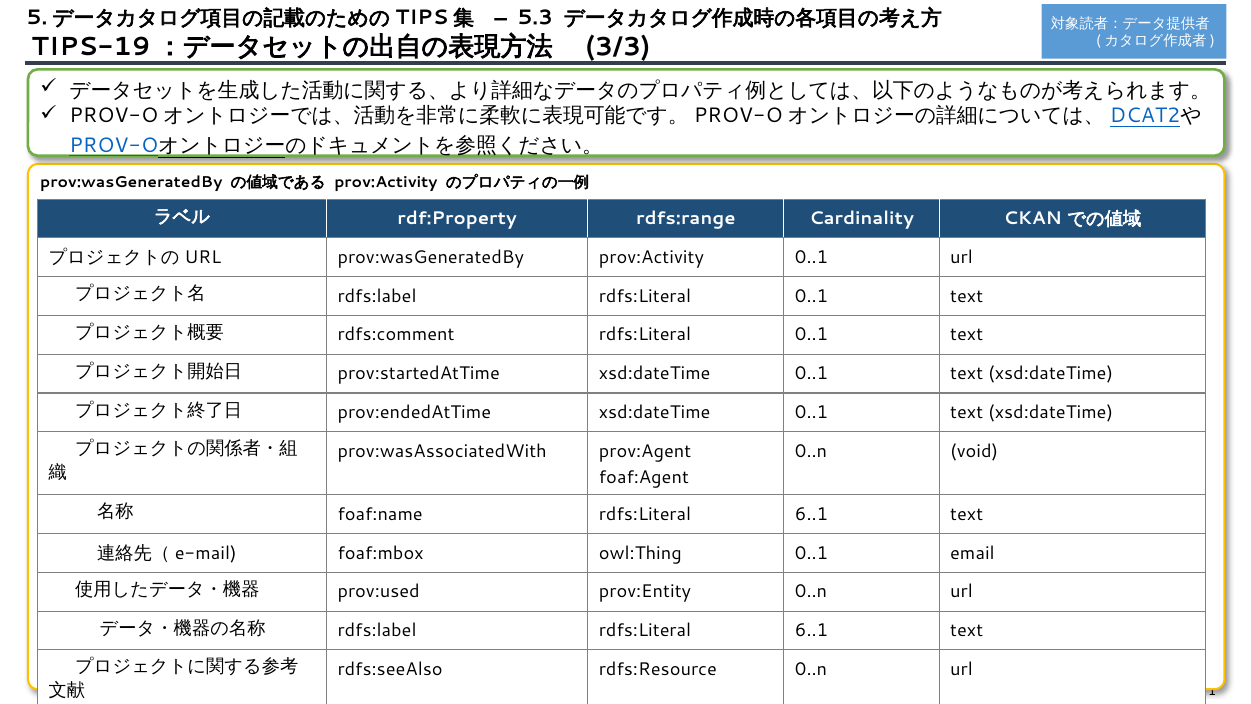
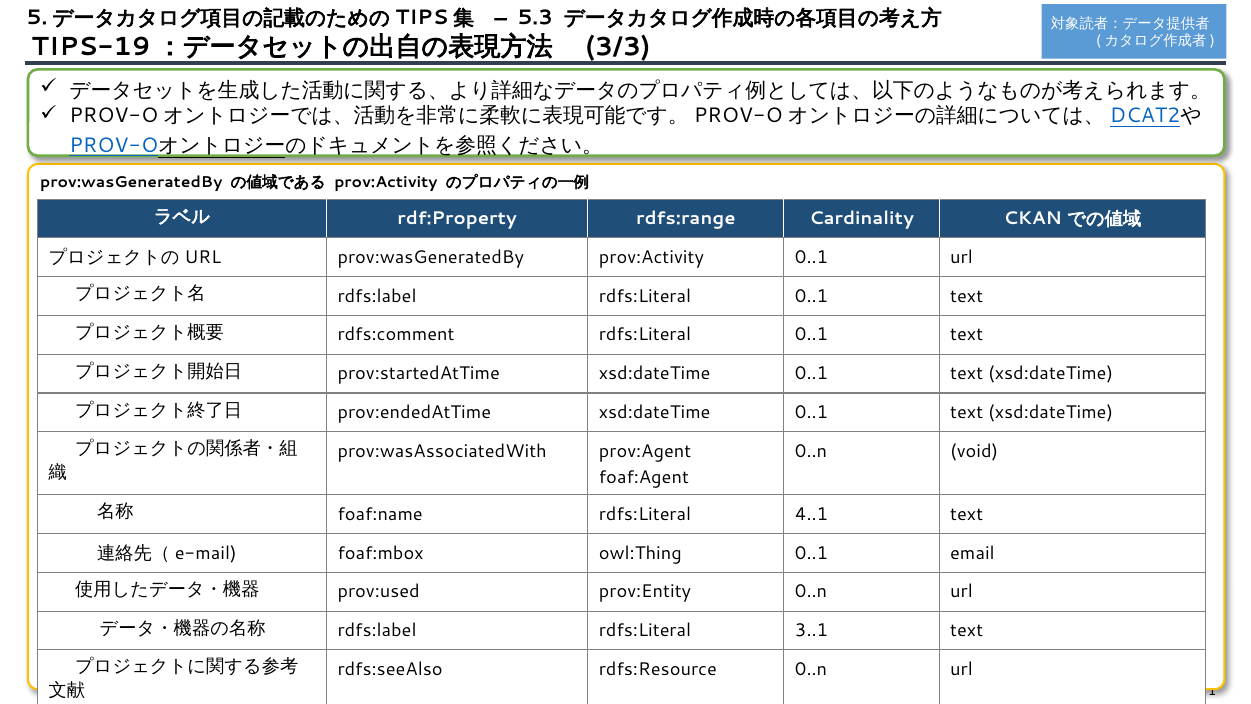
foaf:name rdfs:Literal 6..1: 6..1 -> 4..1 (812, 514)
rdfs:label rdfs:Literal 6..1: 6..1 -> 3..1 (812, 630)
